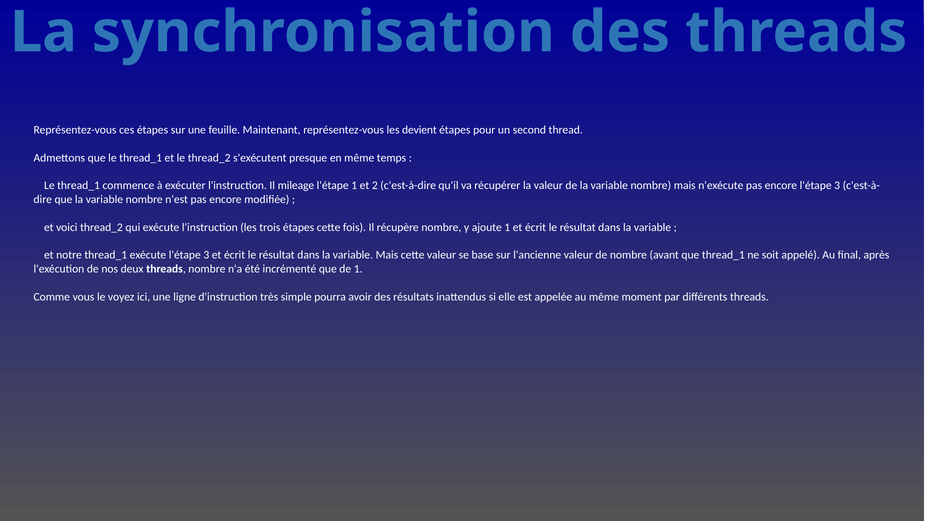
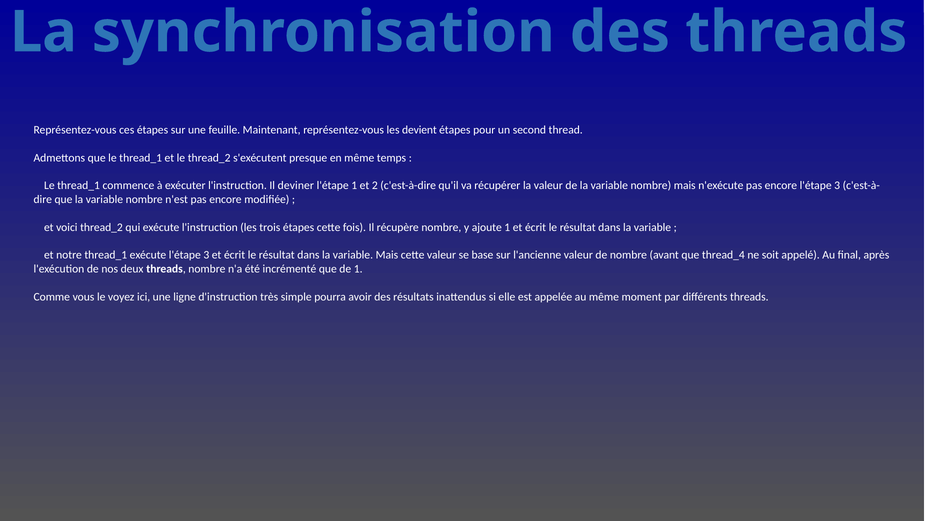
mileage: mileage -> deviner (296, 186)
que thread_1: thread_1 -> thread_4 (723, 255)
